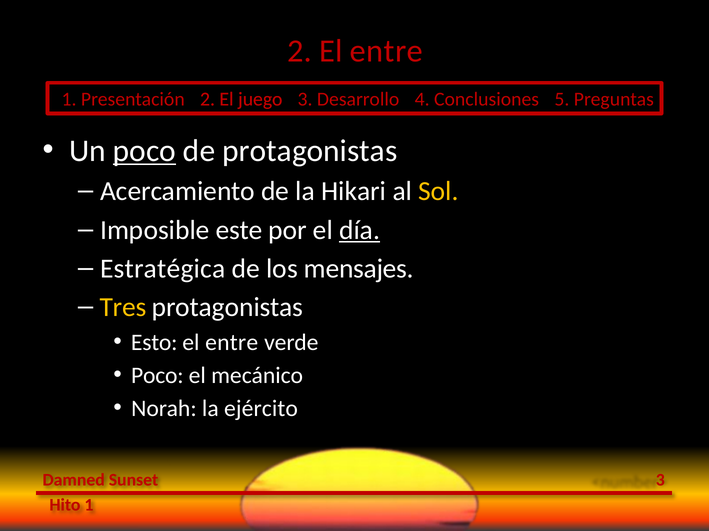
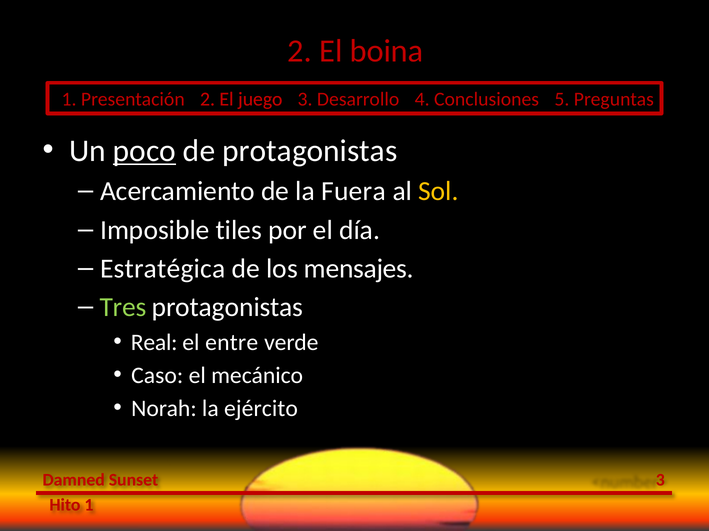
2 El entre: entre -> boina (387, 51)
Hikari: Hikari -> Fuera (354, 192)
este: este -> tiles (239, 230)
día underline: present -> none (360, 230)
Tres colour: yellow -> light green (123, 308)
Esto: Esto -> Real (154, 343)
Poco: Poco -> Caso (157, 376)
